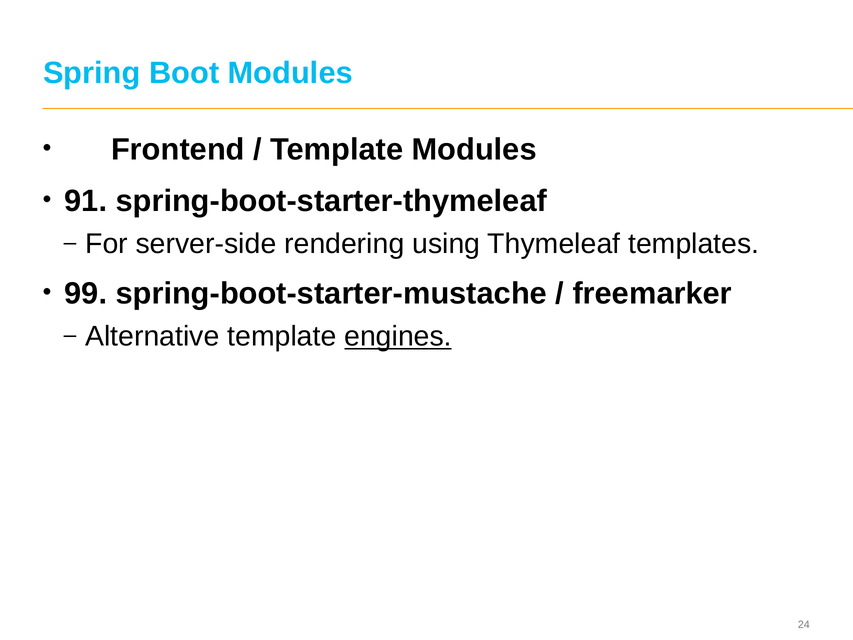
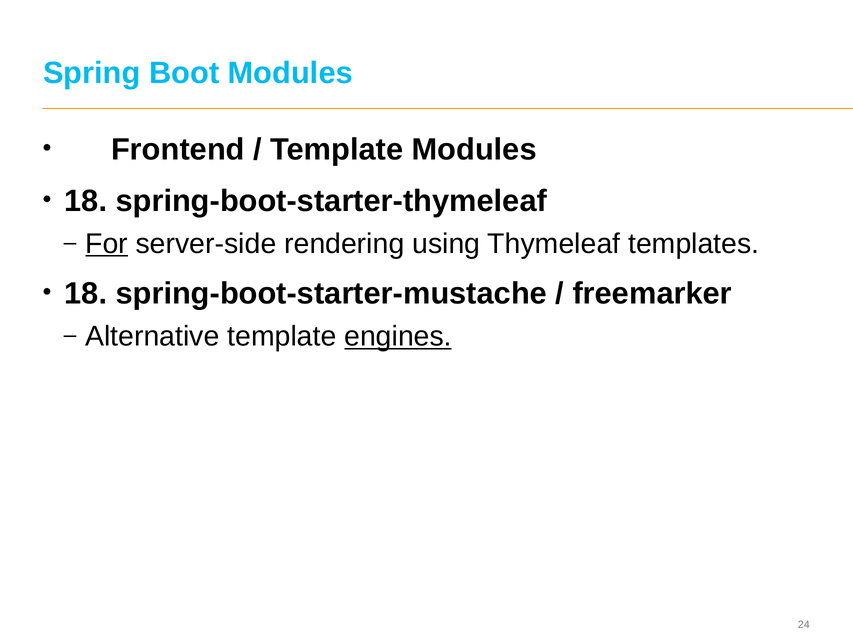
91: 91 -> 18 (86, 201)
For underline: none -> present (107, 244)
99: 99 -> 18 (86, 294)
